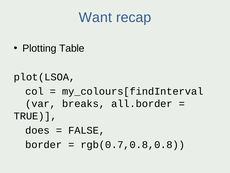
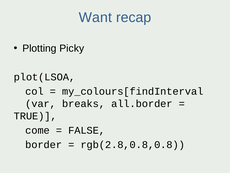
Table: Table -> Picky (72, 48)
does: does -> come (38, 130)
rgb(0.7,0.8,0.8: rgb(0.7,0.8,0.8 -> rgb(2.8,0.8,0.8 (133, 144)
